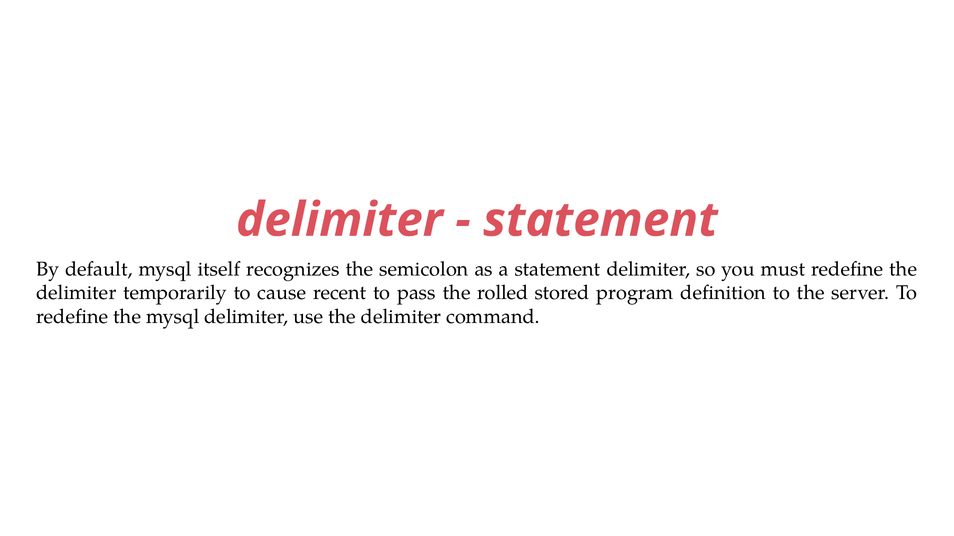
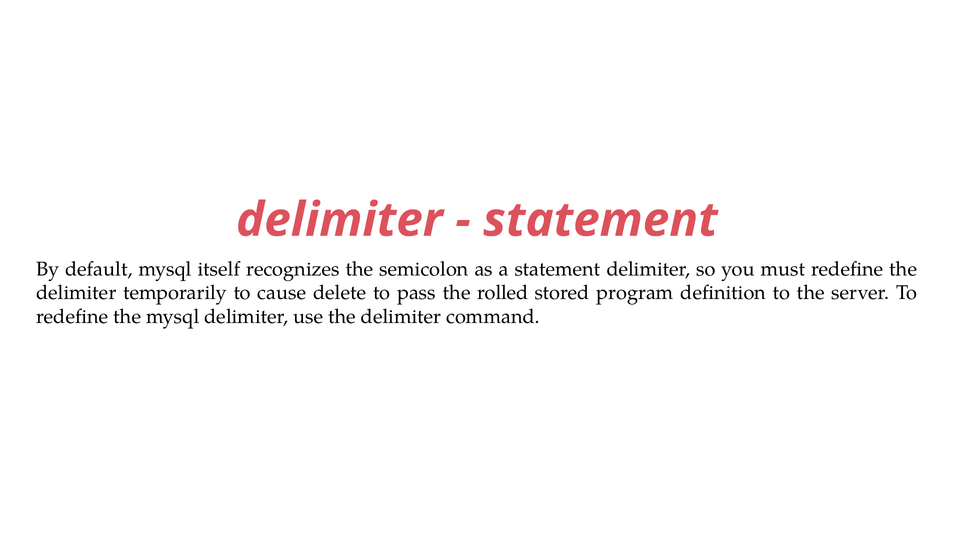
recent: recent -> delete (340, 293)
